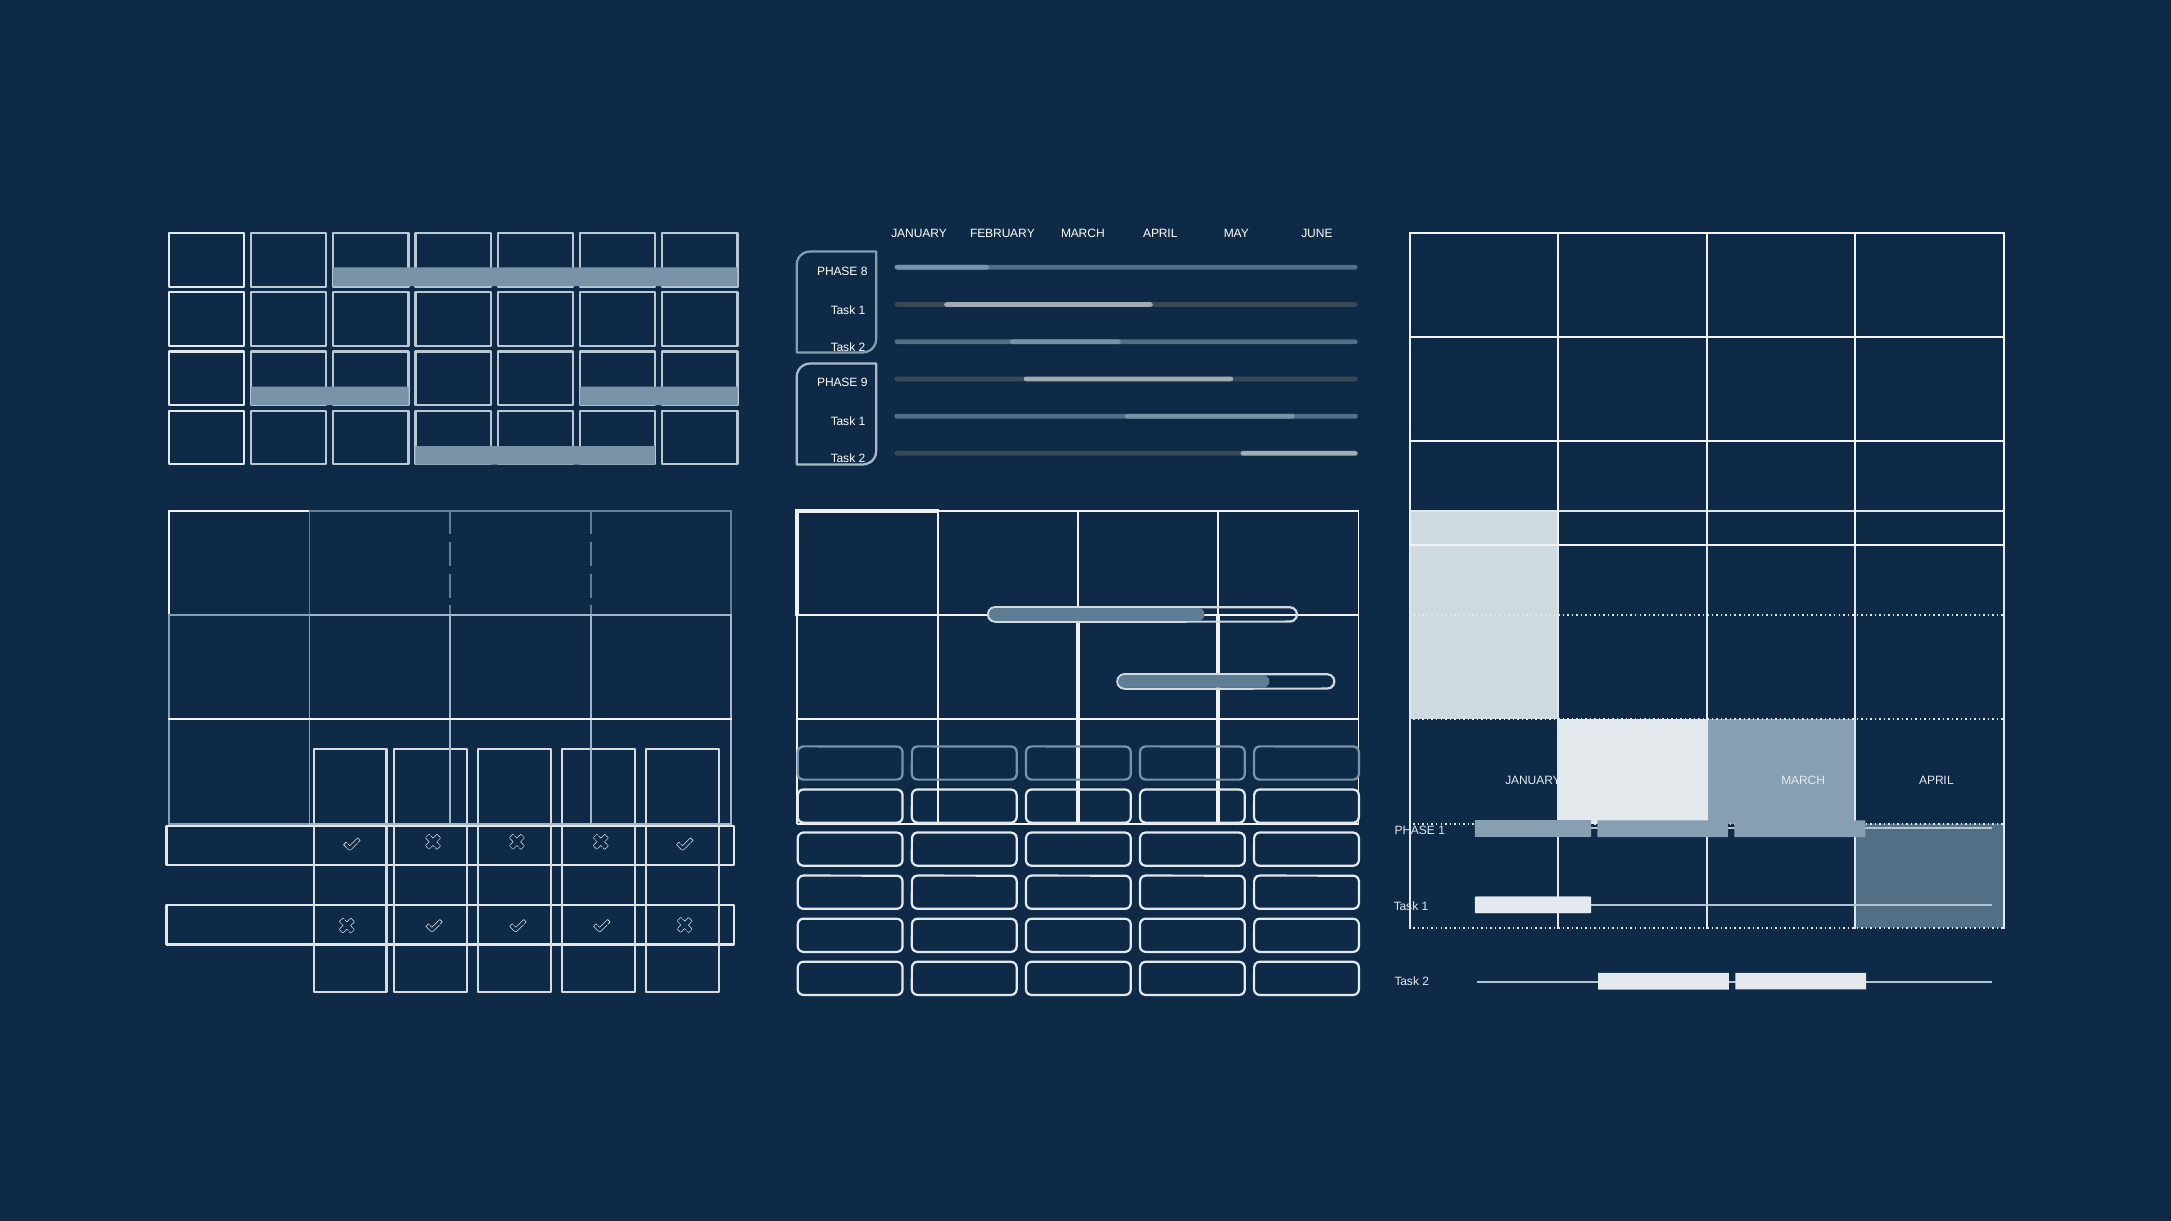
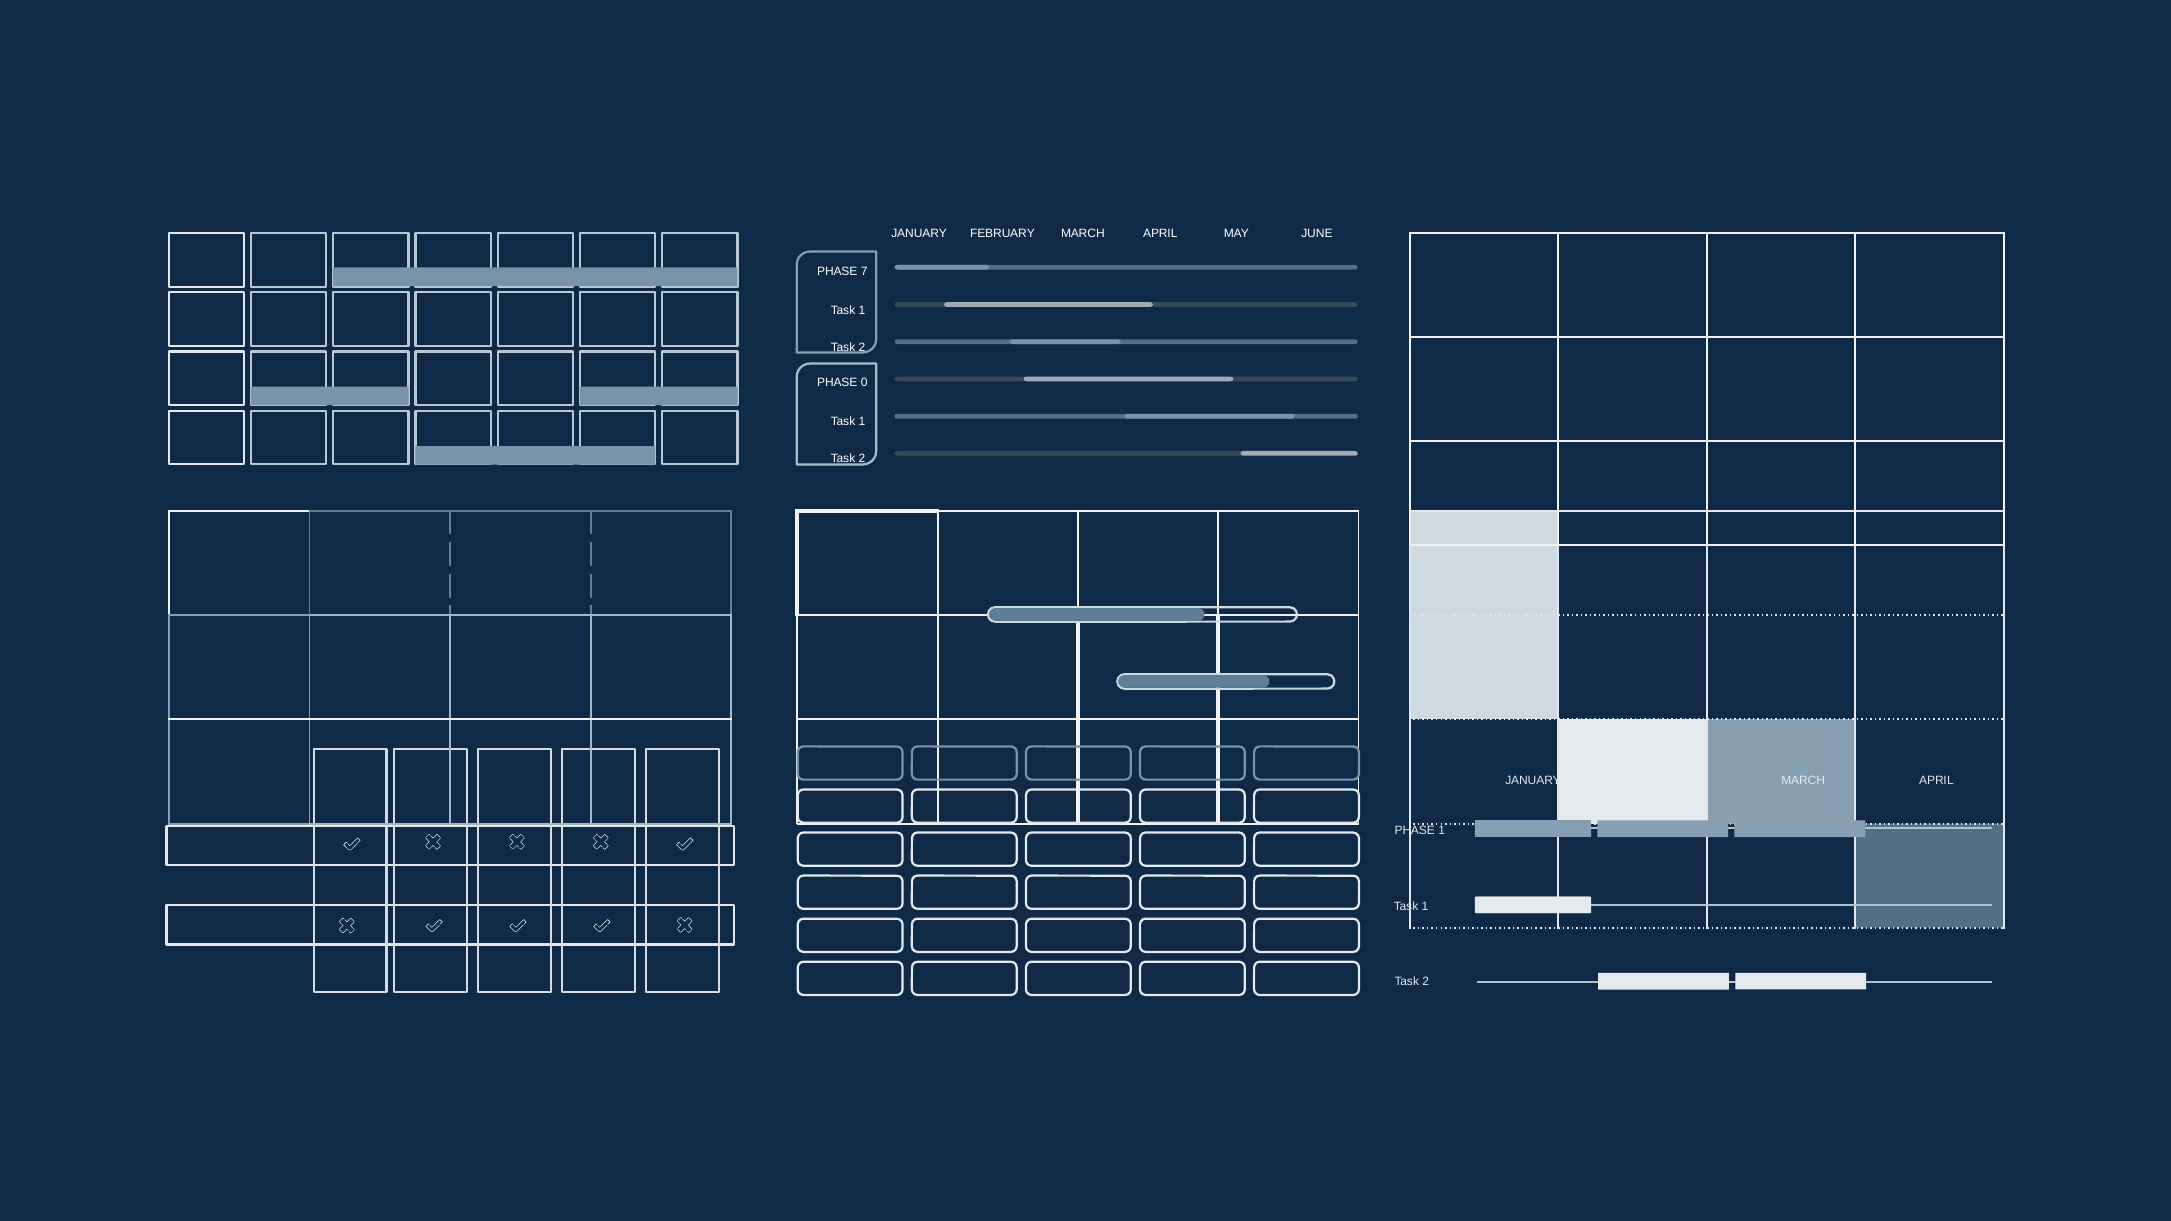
8: 8 -> 7 (864, 272)
9: 9 -> 0 (864, 382)
